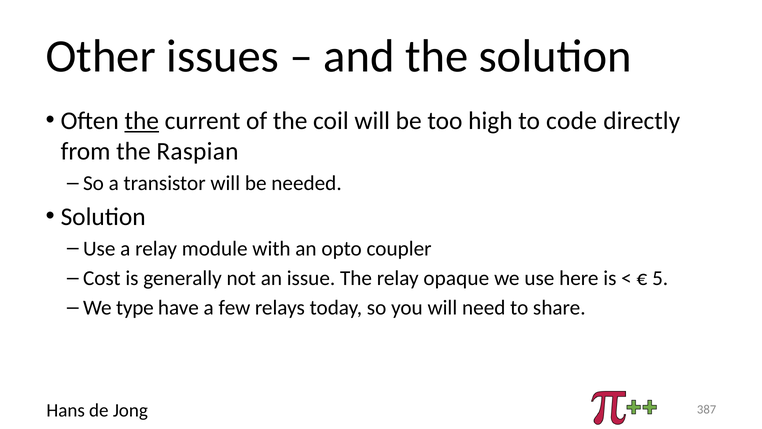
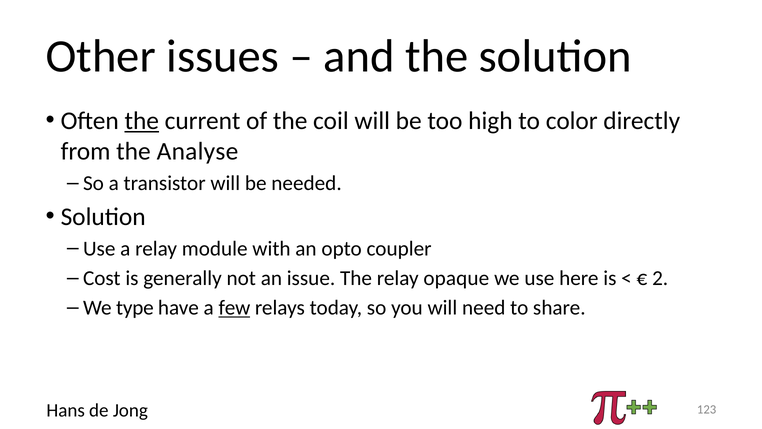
code: code -> color (572, 121)
Raspian: Raspian -> Analyse (197, 151)
5: 5 -> 2 (660, 278)
few underline: none -> present (234, 308)
387: 387 -> 123 (707, 409)
